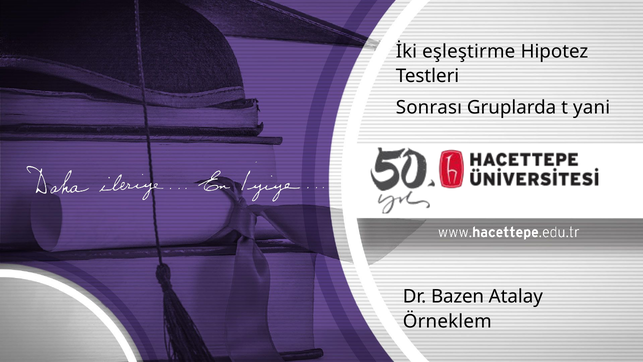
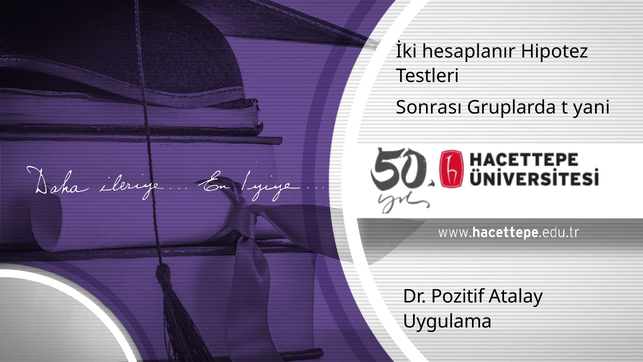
eşleştirme: eşleştirme -> hesaplanır (469, 51)
Bazen: Bazen -> Pozitif (458, 296)
Örneklem: Örneklem -> Uygulama (447, 321)
